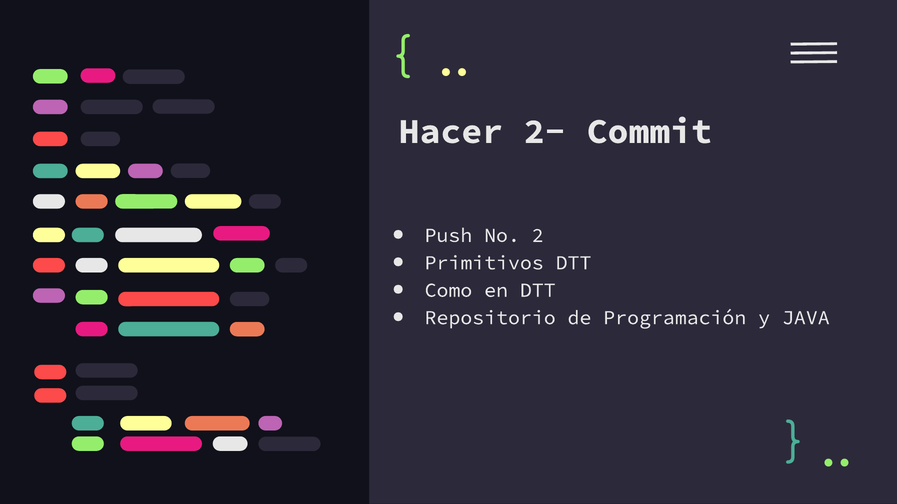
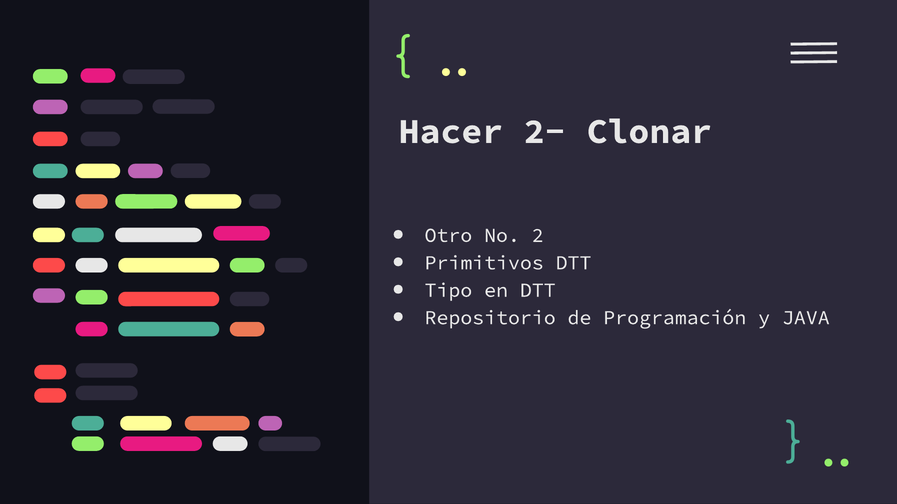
Commit: Commit -> Clonar (649, 132)
Push: Push -> Otro (448, 236)
Como: Como -> Tipo (448, 291)
